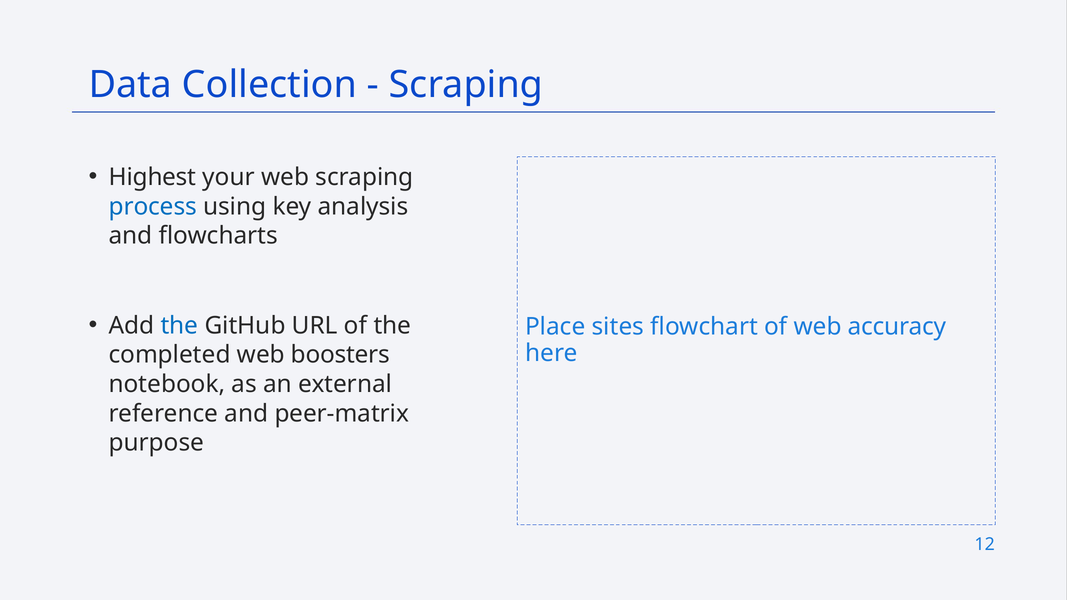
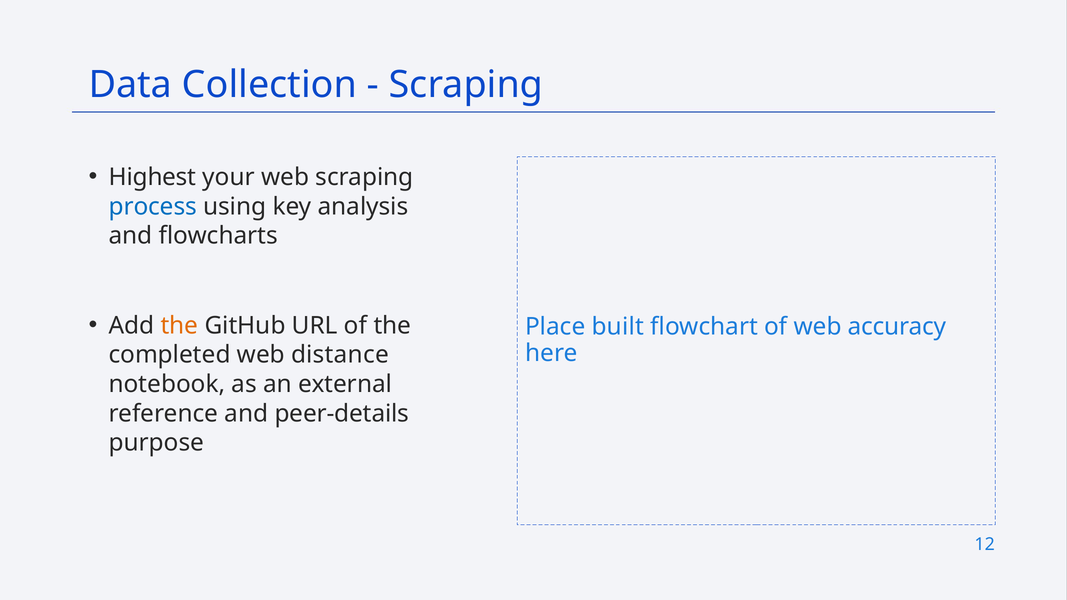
the colour: blue -> orange (179, 326)
sites: sites -> built (618, 327)
boosters: boosters -> distance (340, 355)
peer-matrix: peer-matrix -> peer-details (342, 414)
